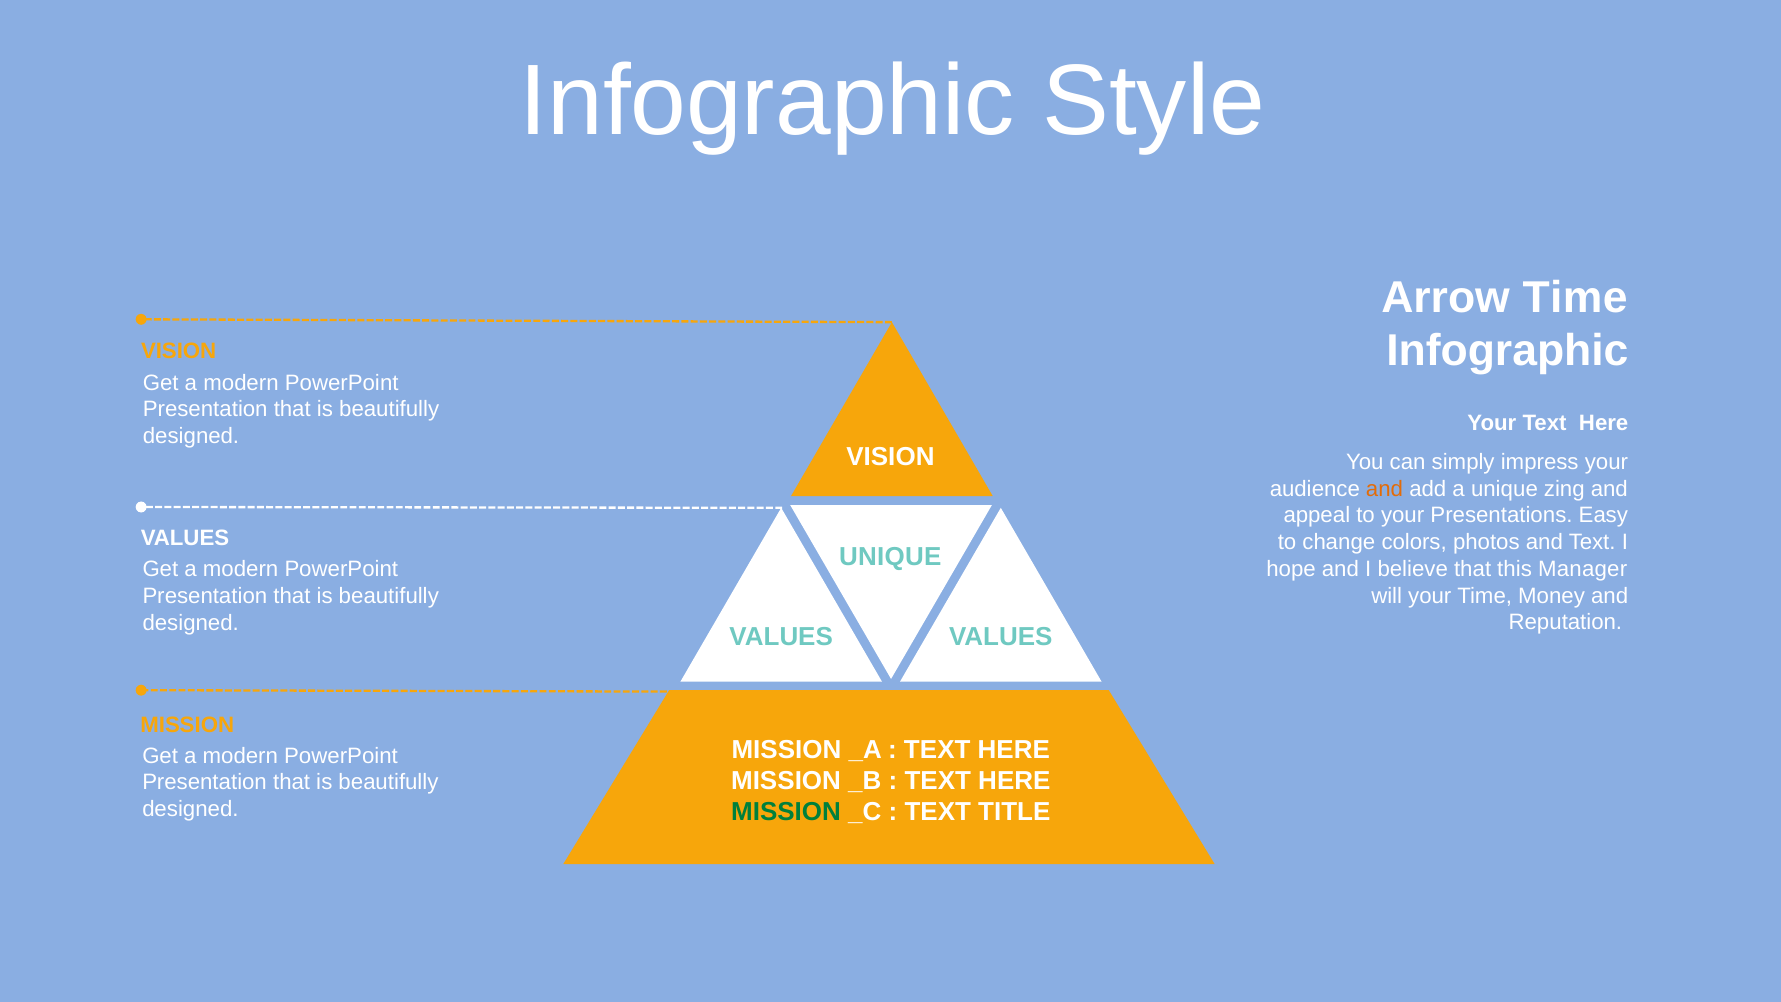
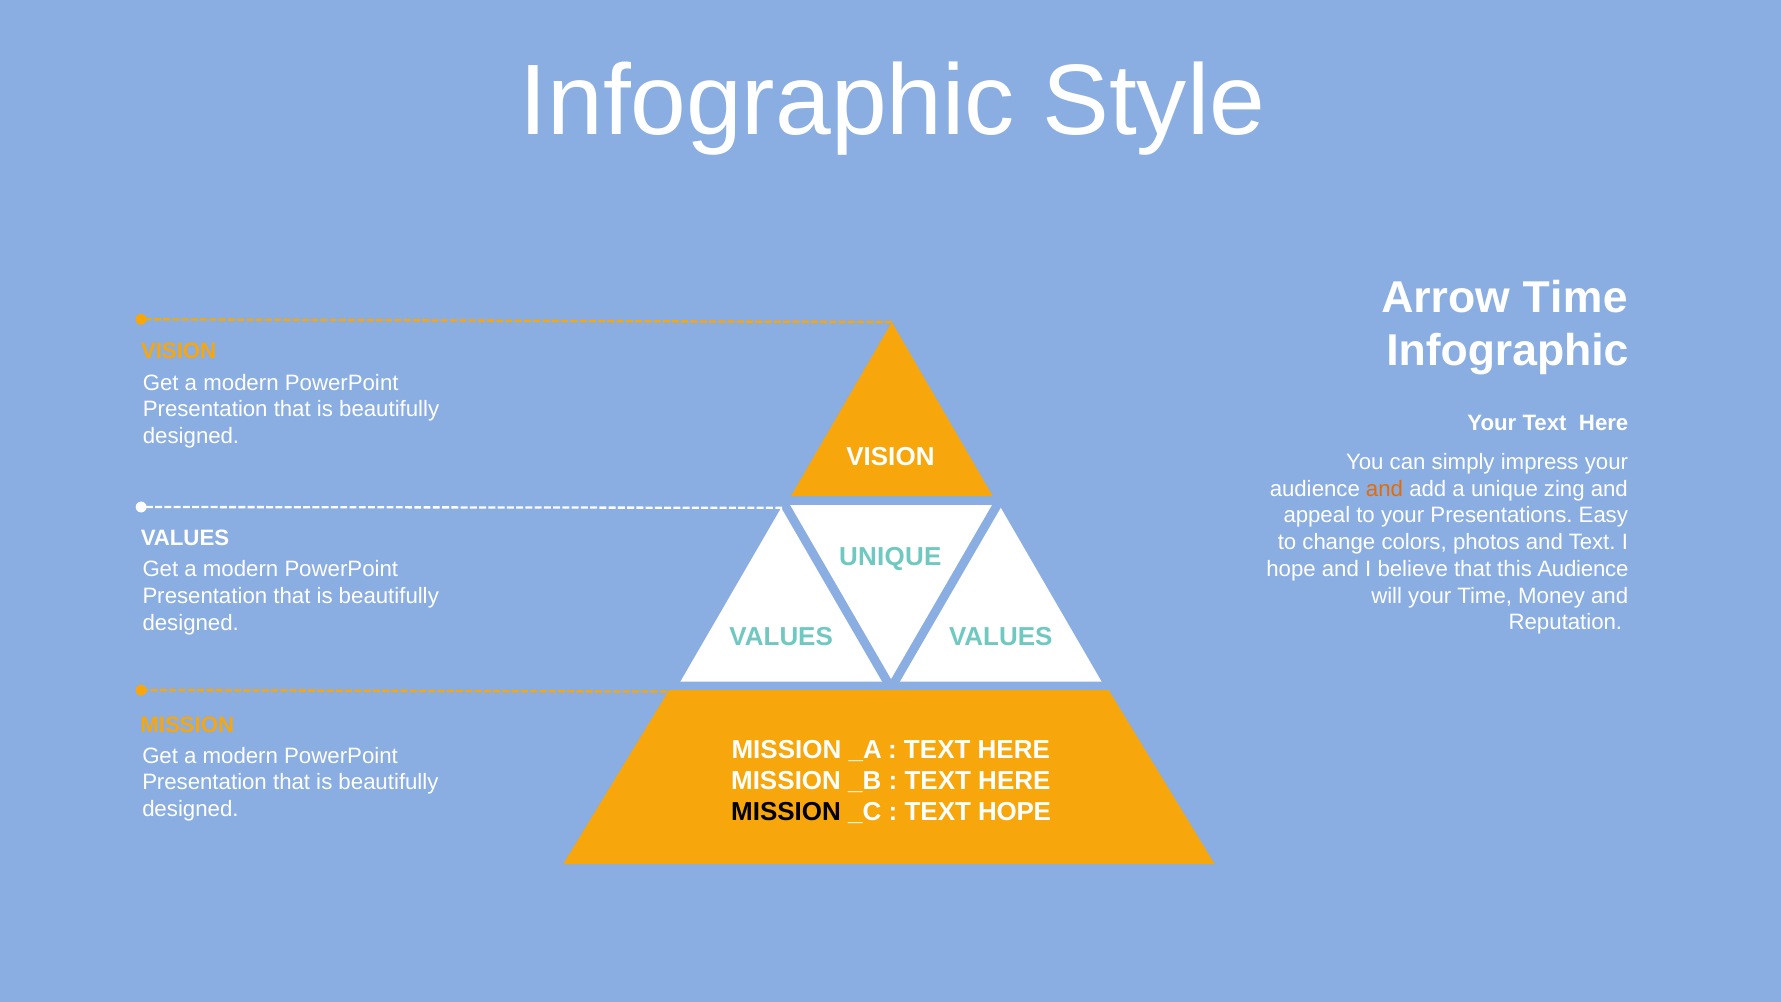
this Manager: Manager -> Audience (1583, 569)
MISSION colour: green -> black (786, 812)
TEXT TITLE: TITLE -> HOPE (1014, 812)
